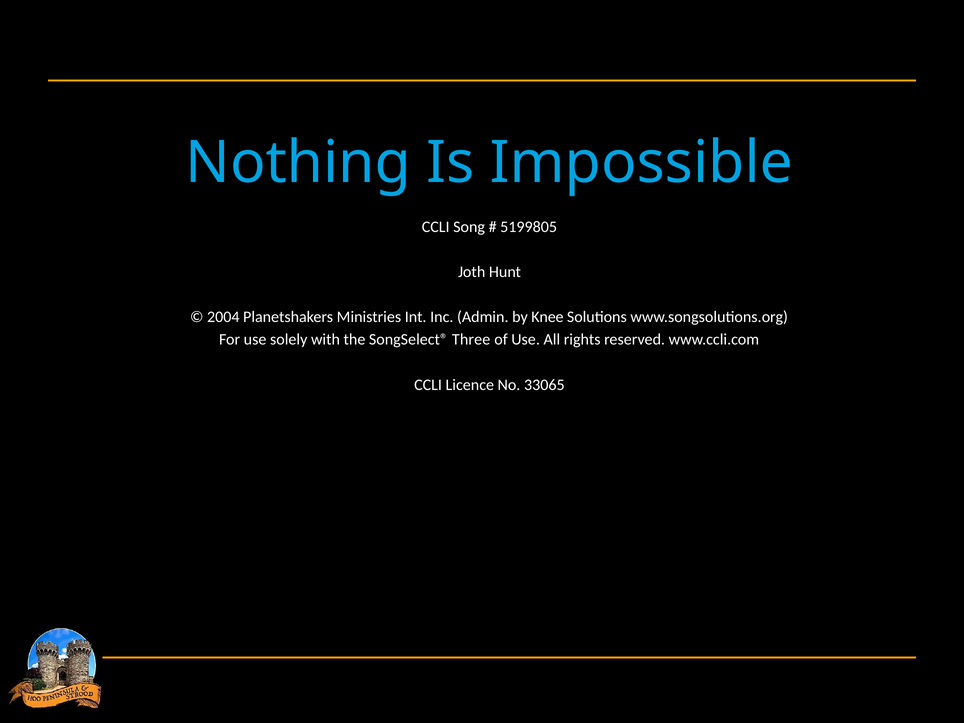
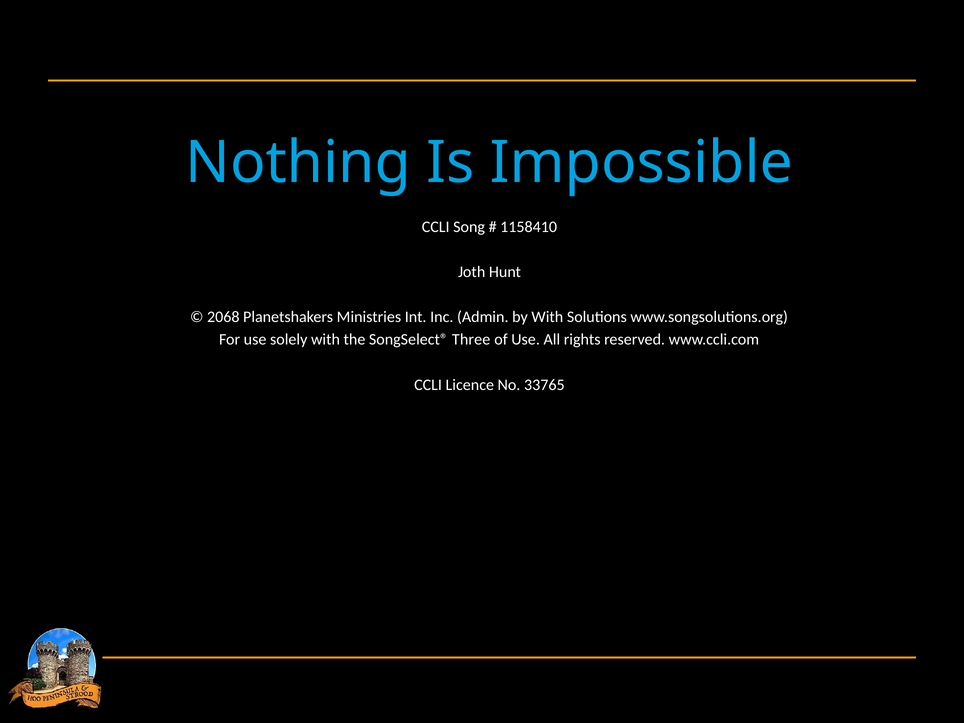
5199805: 5199805 -> 1158410 (529, 227)
2004: 2004 -> 2068 (223, 317)
by Knee: Knee -> With (547, 317)
33065: 33065 -> 33765 (544, 385)
